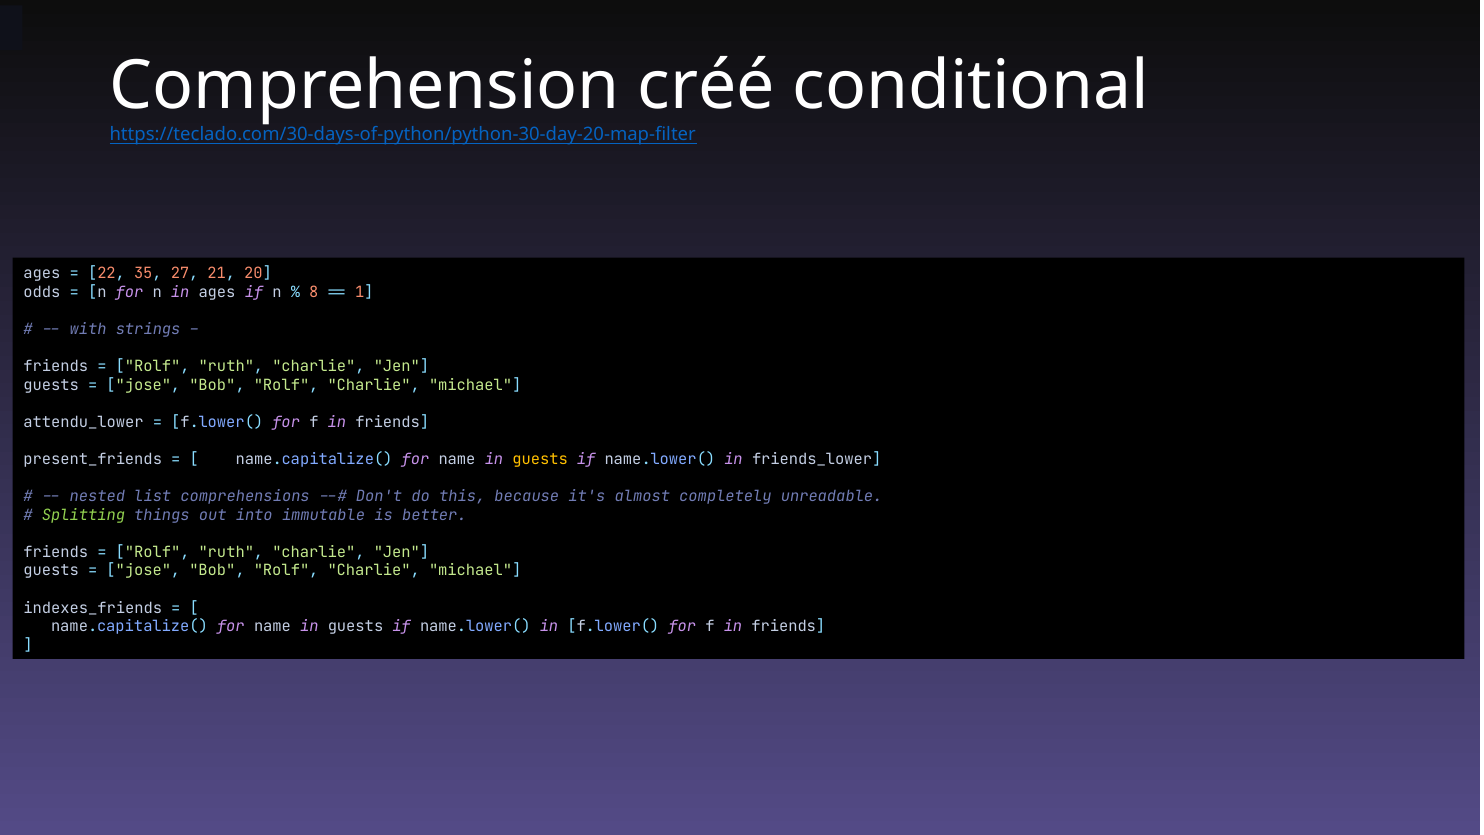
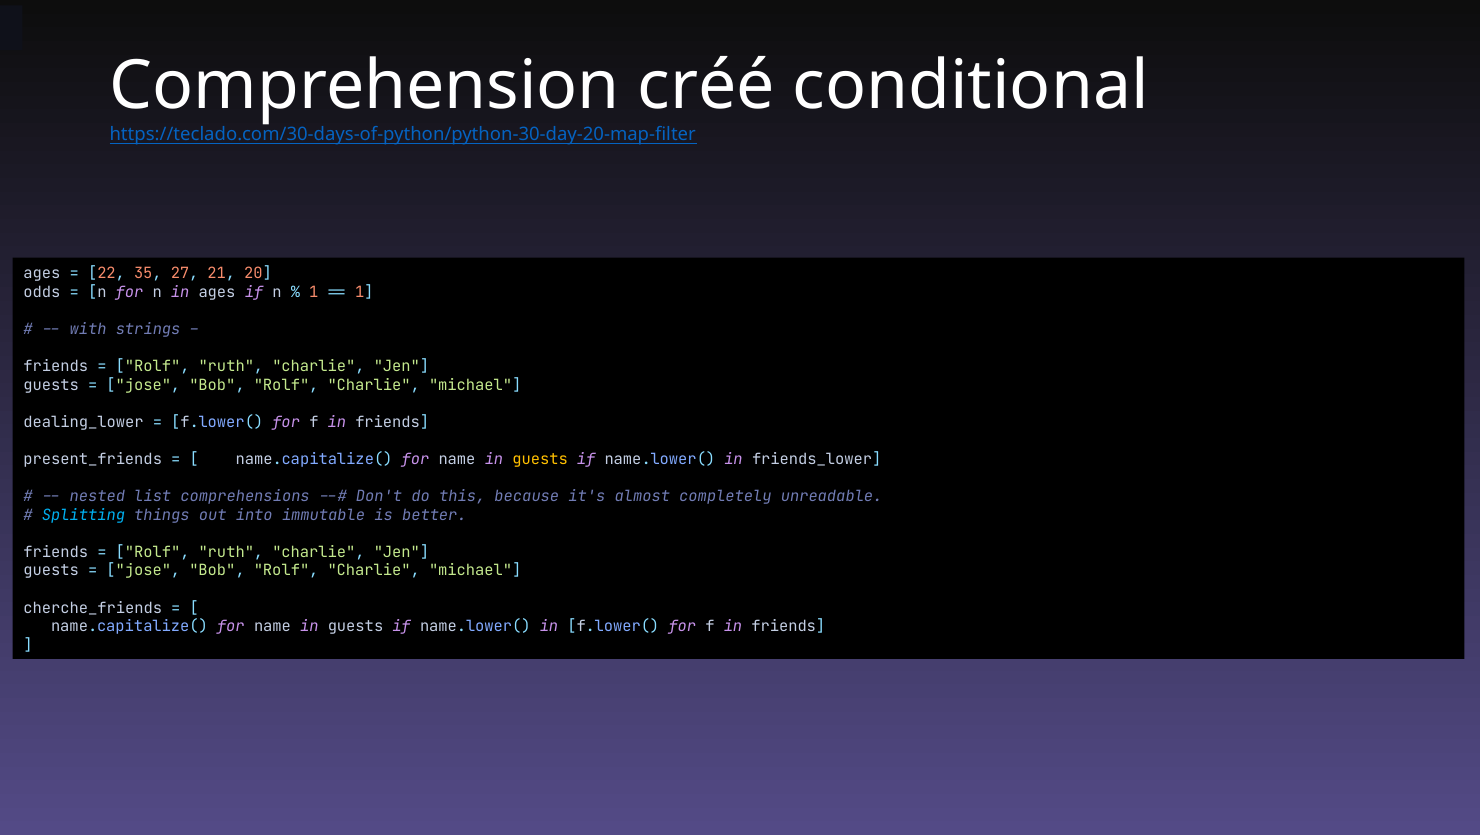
8: 8 -> 1 (314, 292)
attendu_lower: attendu_lower -> dealing_lower (84, 422)
Splitting colour: light green -> light blue (83, 515)
indexes_friends: indexes_friends -> cherche_friends (93, 608)
